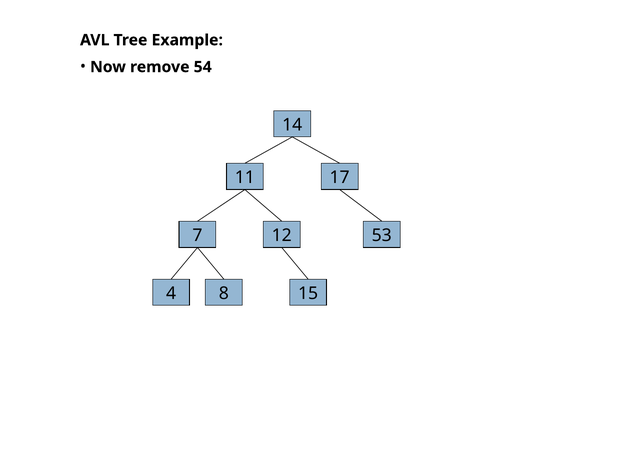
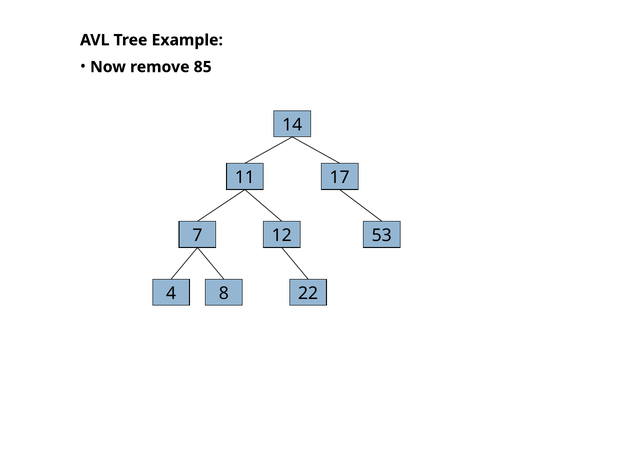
54: 54 -> 85 (203, 67)
15: 15 -> 22 (308, 293)
